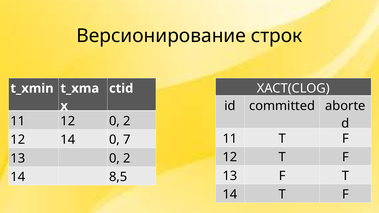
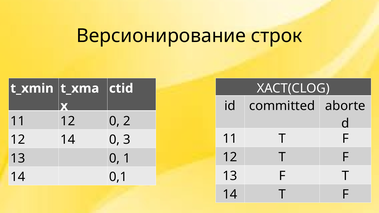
7: 7 -> 3 (127, 140)
13 0 2: 2 -> 1 (127, 158)
8,5: 8,5 -> 0,1 (118, 177)
